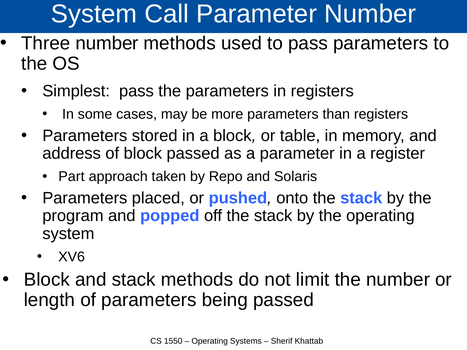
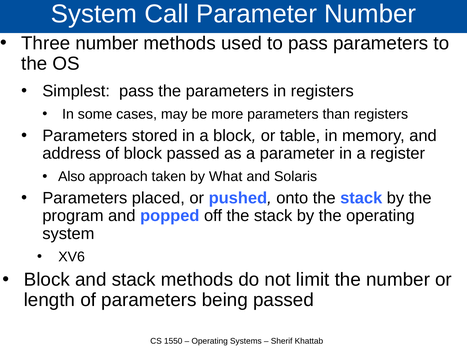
Part: Part -> Also (72, 177)
Repo: Repo -> What (226, 177)
